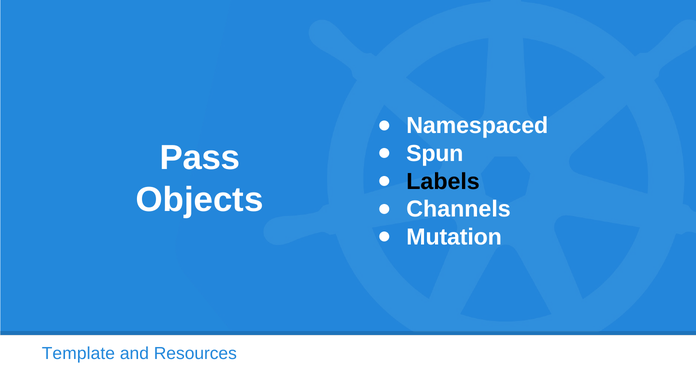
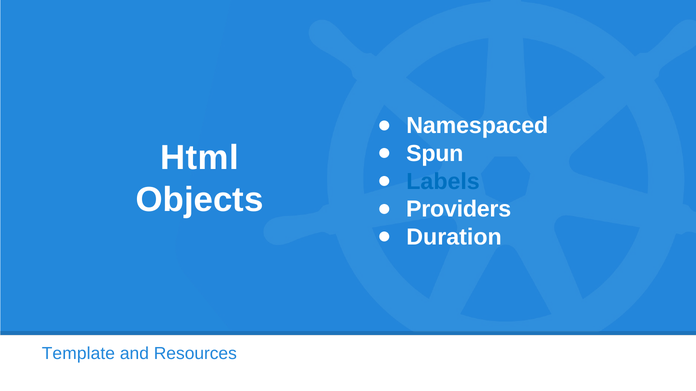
Pass: Pass -> Html (199, 158)
Labels colour: black -> blue (443, 182)
Channels: Channels -> Providers (459, 209)
Mutation: Mutation -> Duration (454, 237)
